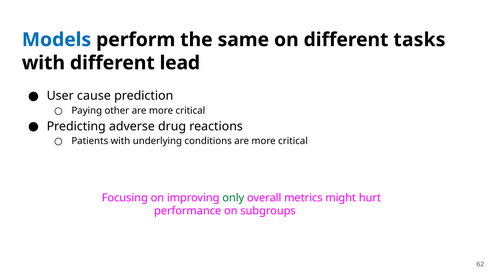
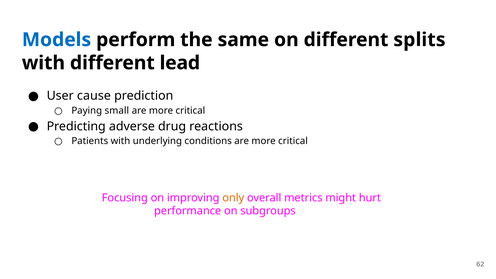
tasks: tasks -> splits (419, 40)
other: other -> small (117, 111)
only colour: green -> orange (233, 198)
